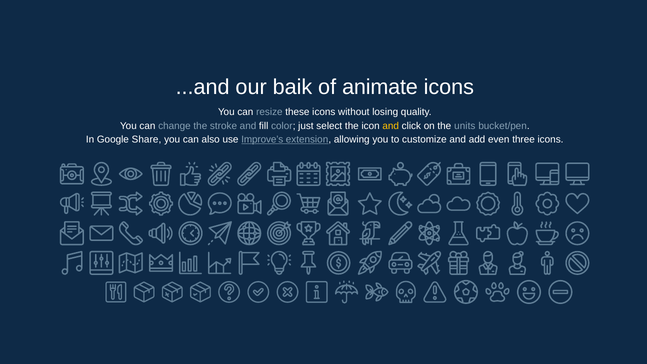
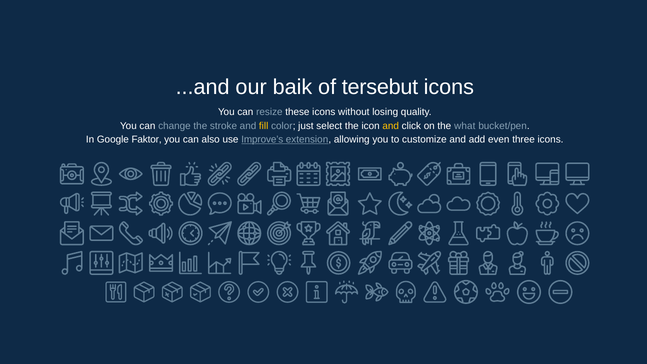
animate: animate -> tersebut (380, 87)
fill colour: white -> yellow (264, 126)
units: units -> what (465, 126)
Share: Share -> Faktor (147, 139)
